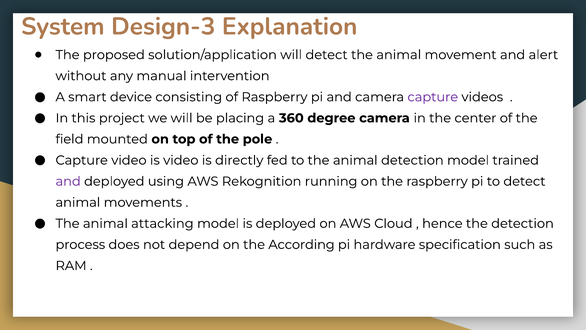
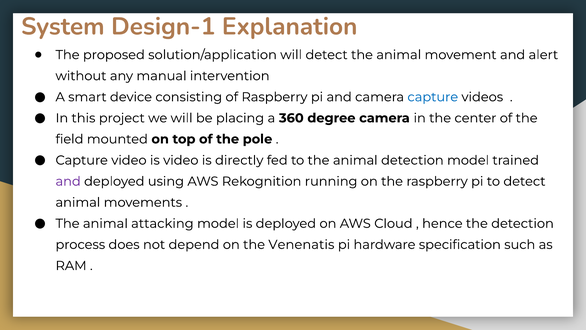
Design-3: Design-3 -> Design-1 (163, 26)
capture colour: purple -> blue (433, 97)
According: According -> Venenatis (301, 244)
